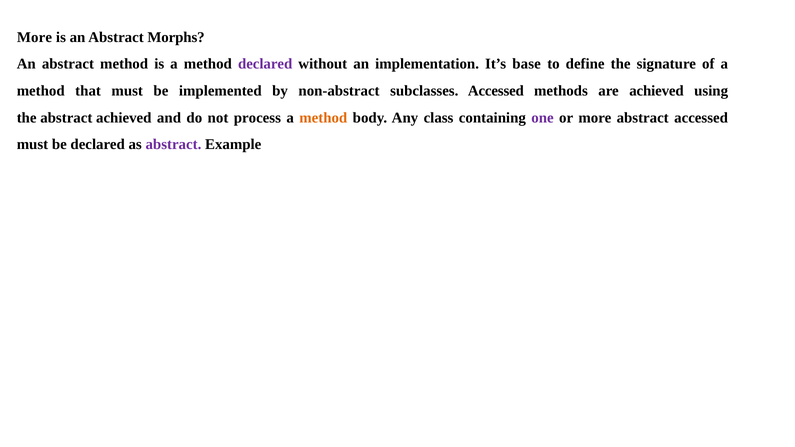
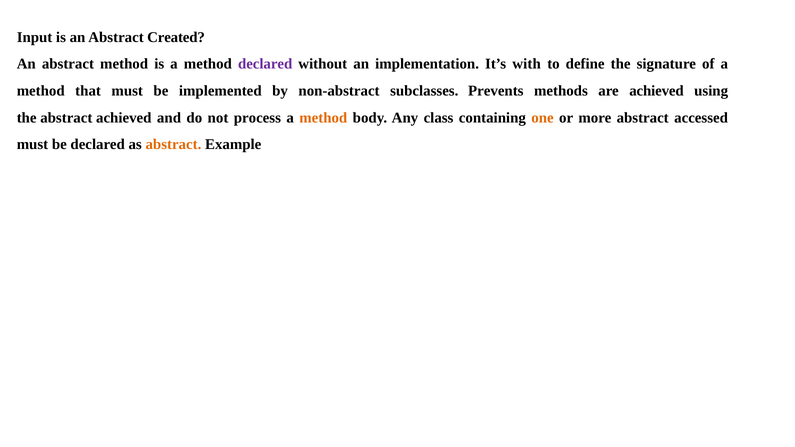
More: More -> Input (35, 37)
Morphs: Morphs -> Created (176, 37)
base: base -> with (527, 64)
subclasses Accessed: Accessed -> Prevents (496, 91)
one colour: purple -> orange (543, 118)
abstract colour: purple -> orange (173, 145)
